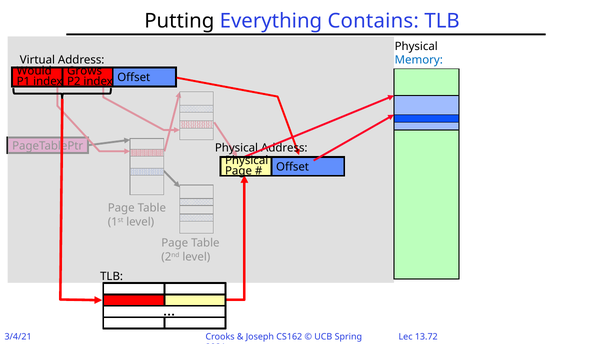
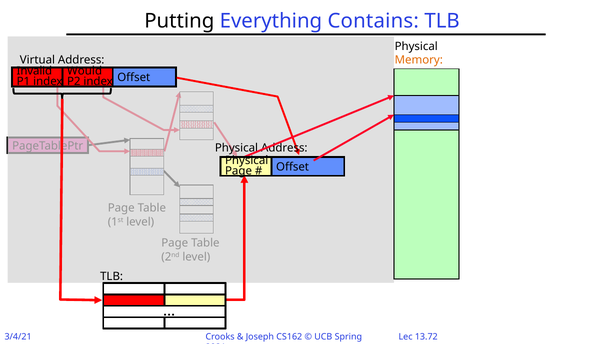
Memory colour: blue -> orange (419, 60)
Would: Would -> Invalid (34, 71)
Grows: Grows -> Would (85, 71)
